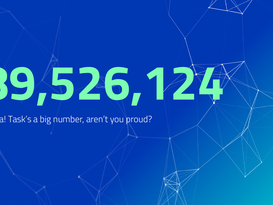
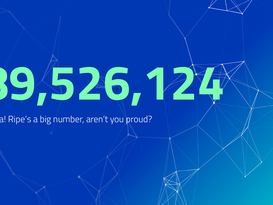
Task’s: Task’s -> Ripe’s (20, 119)
